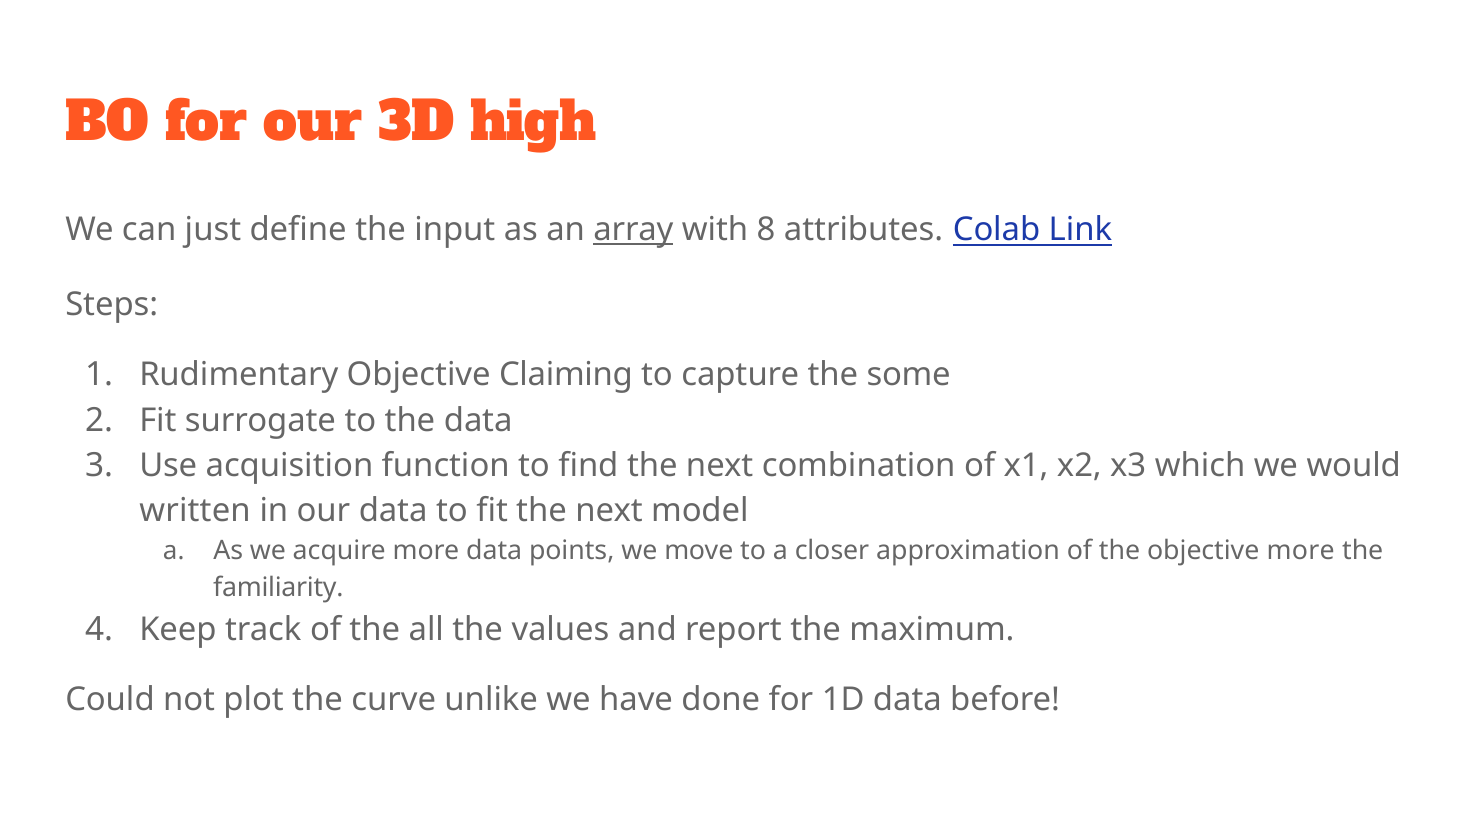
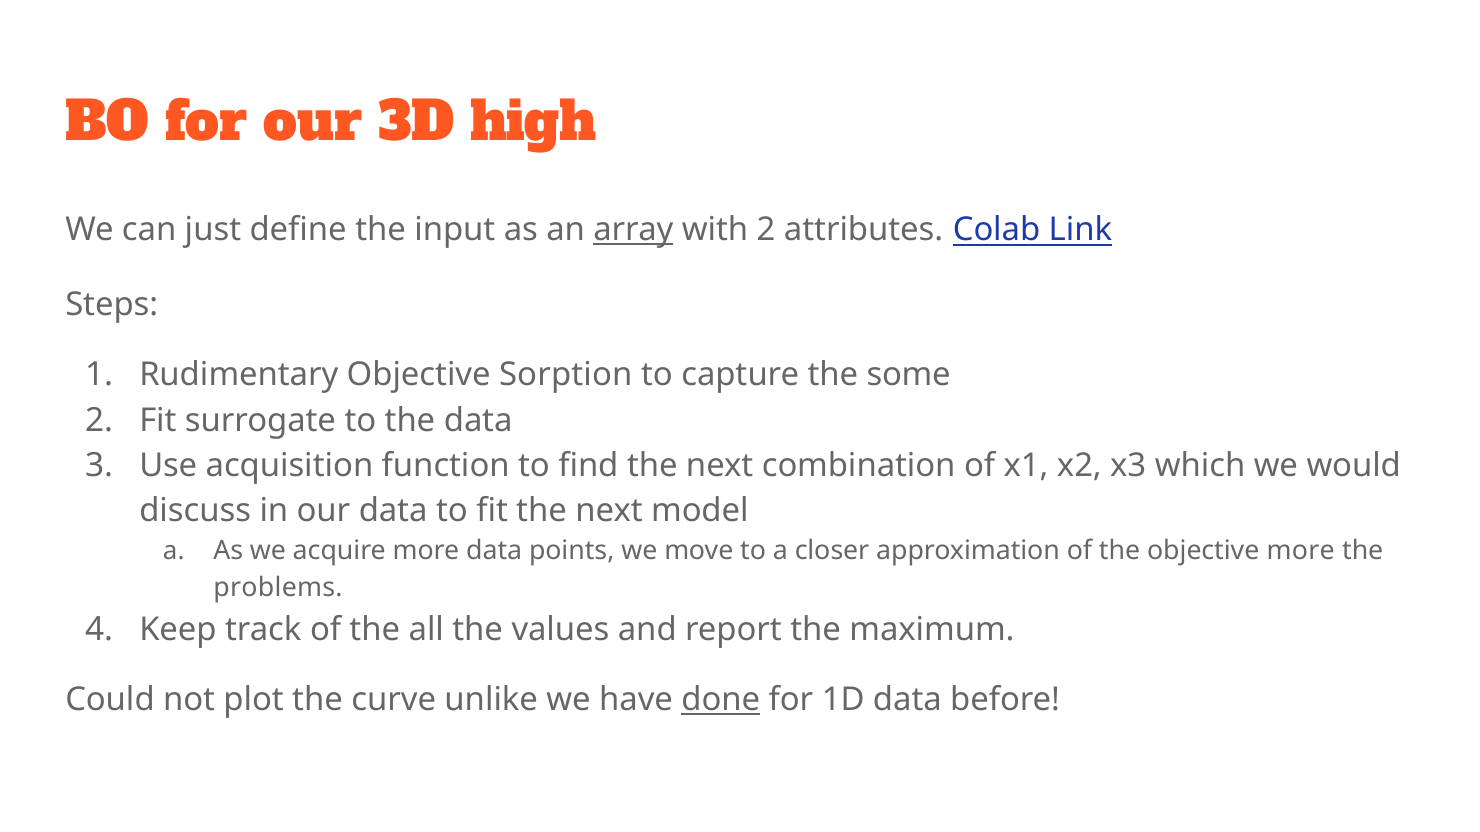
with 8: 8 -> 2 (766, 230)
Claiming: Claiming -> Sorption (566, 375)
written: written -> discuss (195, 511)
familiarity: familiarity -> problems (278, 588)
done underline: none -> present (721, 700)
